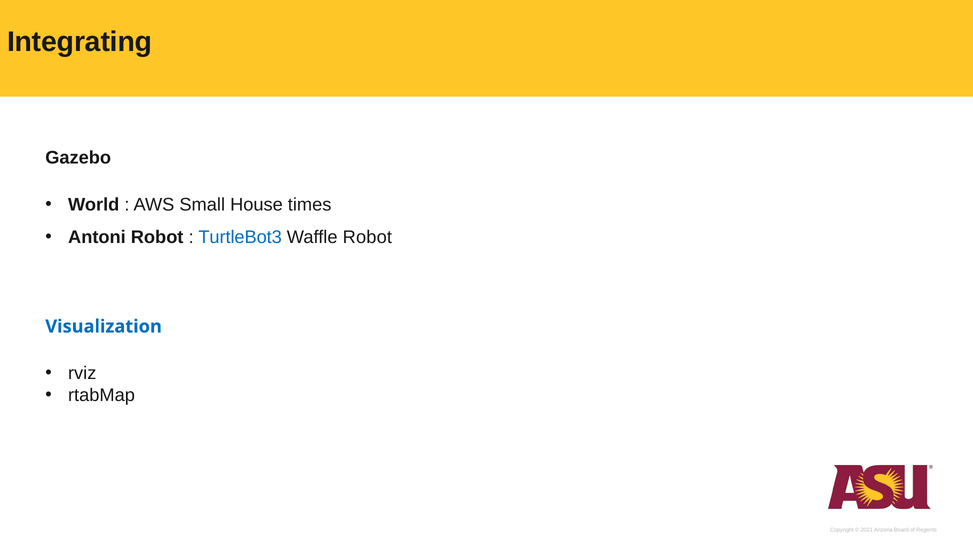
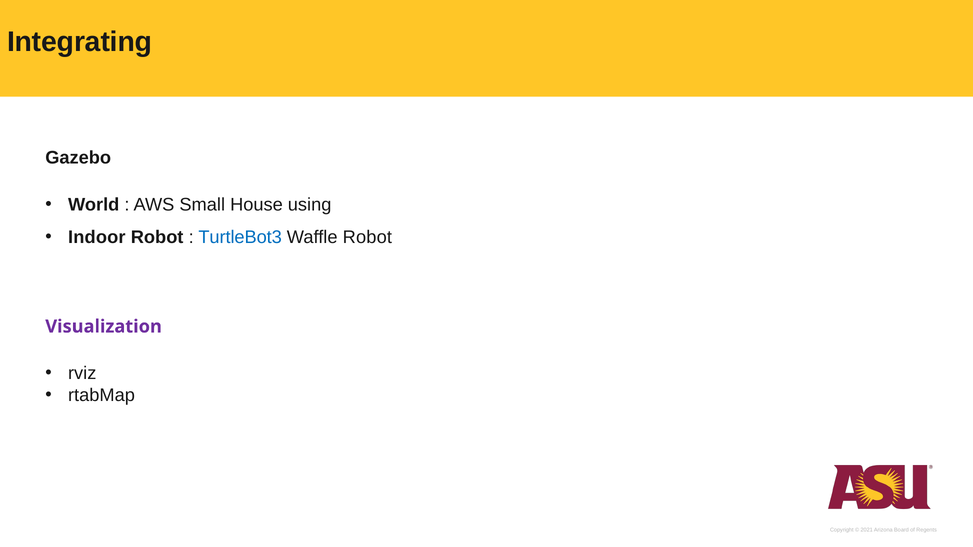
times: times -> using (310, 205)
Antoni: Antoni -> Indoor (97, 237)
Visualization colour: blue -> purple (104, 327)
